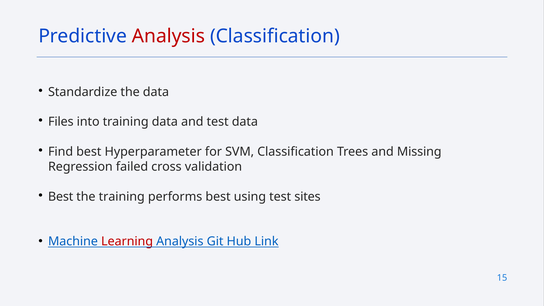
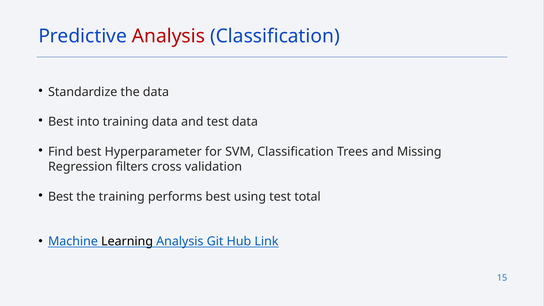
Files: Files -> Best (61, 122)
failed: failed -> filters (132, 167)
sites: sites -> total (308, 197)
Learning colour: red -> black (127, 241)
